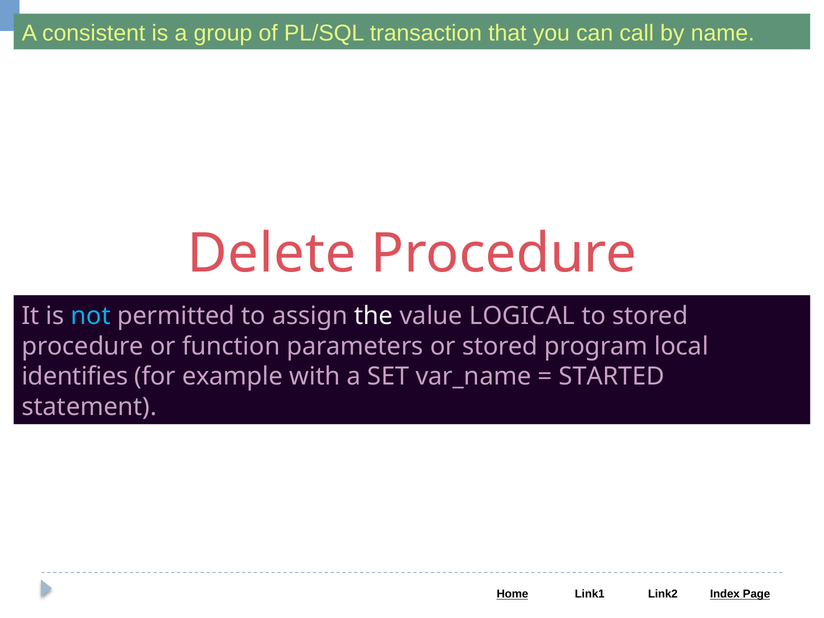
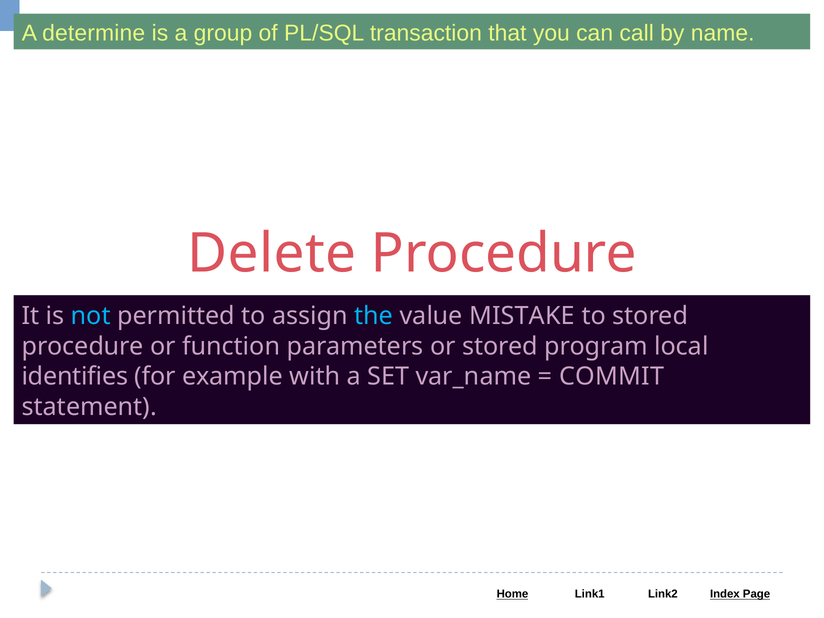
consistent: consistent -> determine (94, 33)
the colour: white -> light blue (374, 316)
LOGICAL: LOGICAL -> MISTAKE (522, 316)
STARTED: STARTED -> COMMIT (612, 377)
